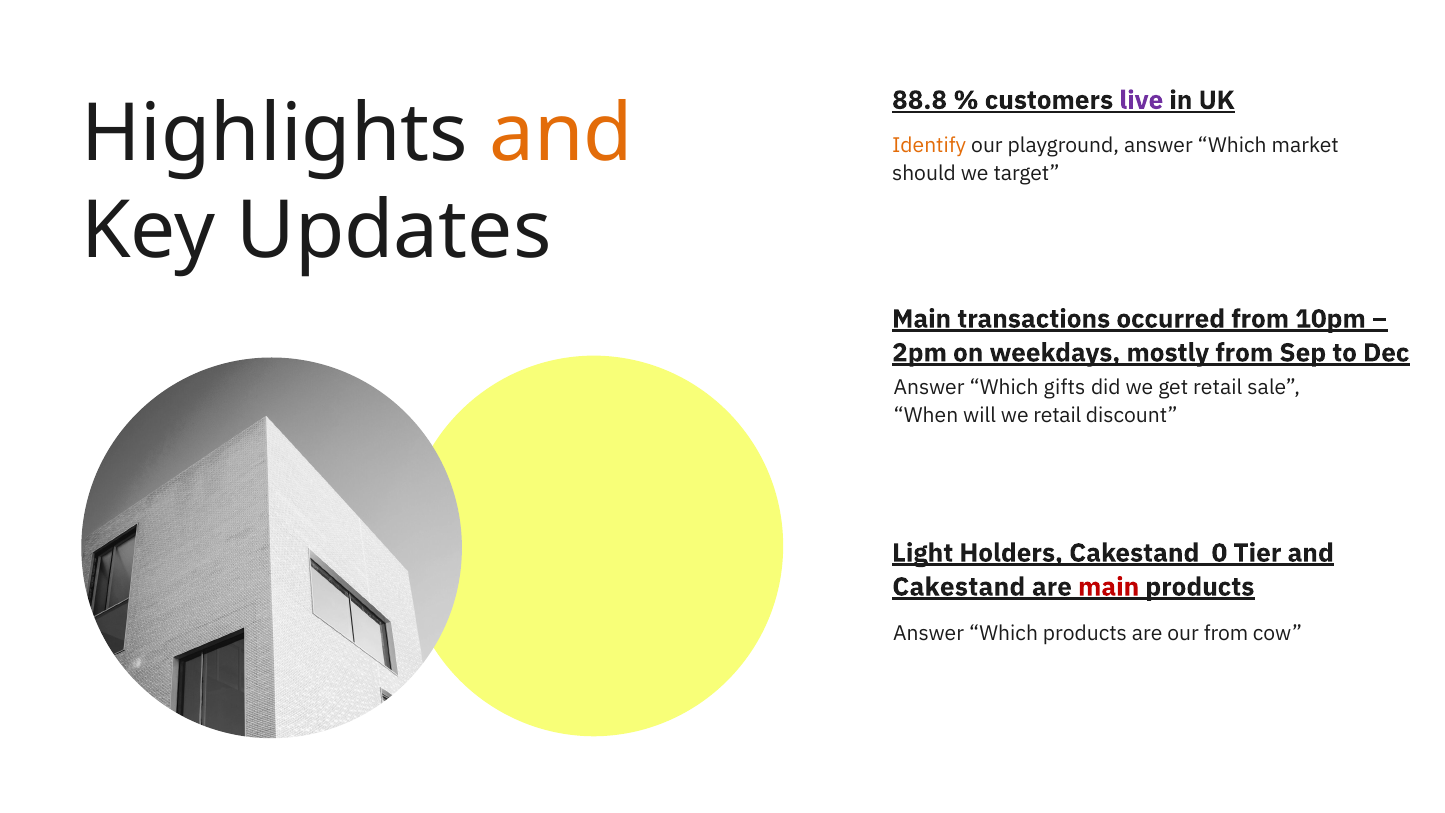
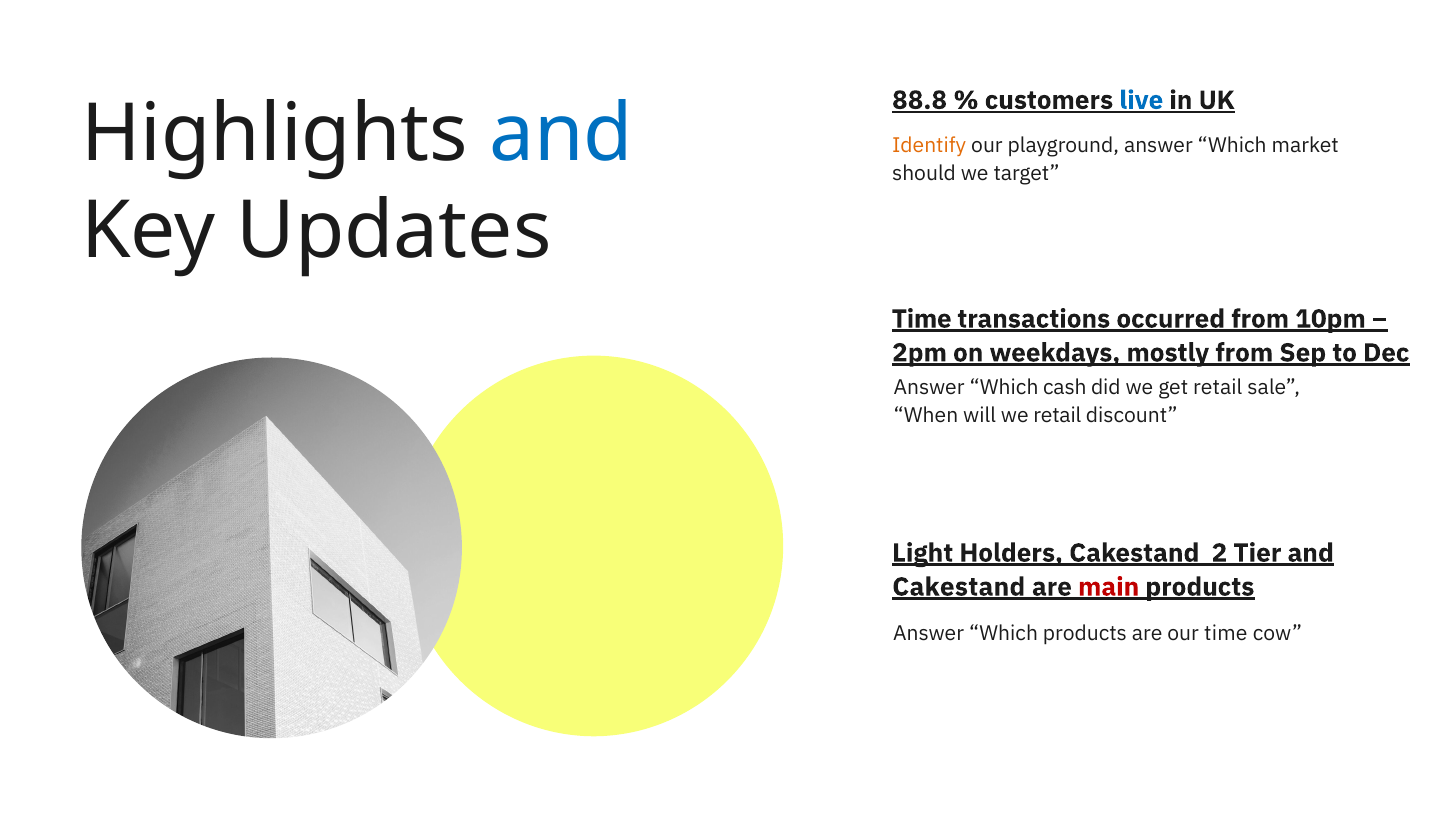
live colour: purple -> blue (1141, 100)
and colour: orange -> blue (561, 134)
Main: Main -> Time (922, 319)
gifts: gifts -> cash (1065, 388)
0: 0 -> 2 (1219, 553)
our from: from -> time (1226, 633)
